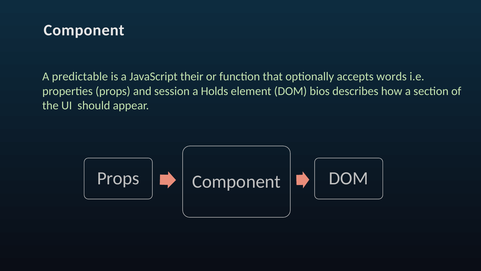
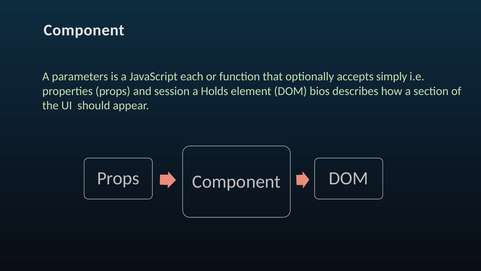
predictable: predictable -> parameters (80, 76)
their: their -> each (192, 76)
words: words -> simply (392, 76)
